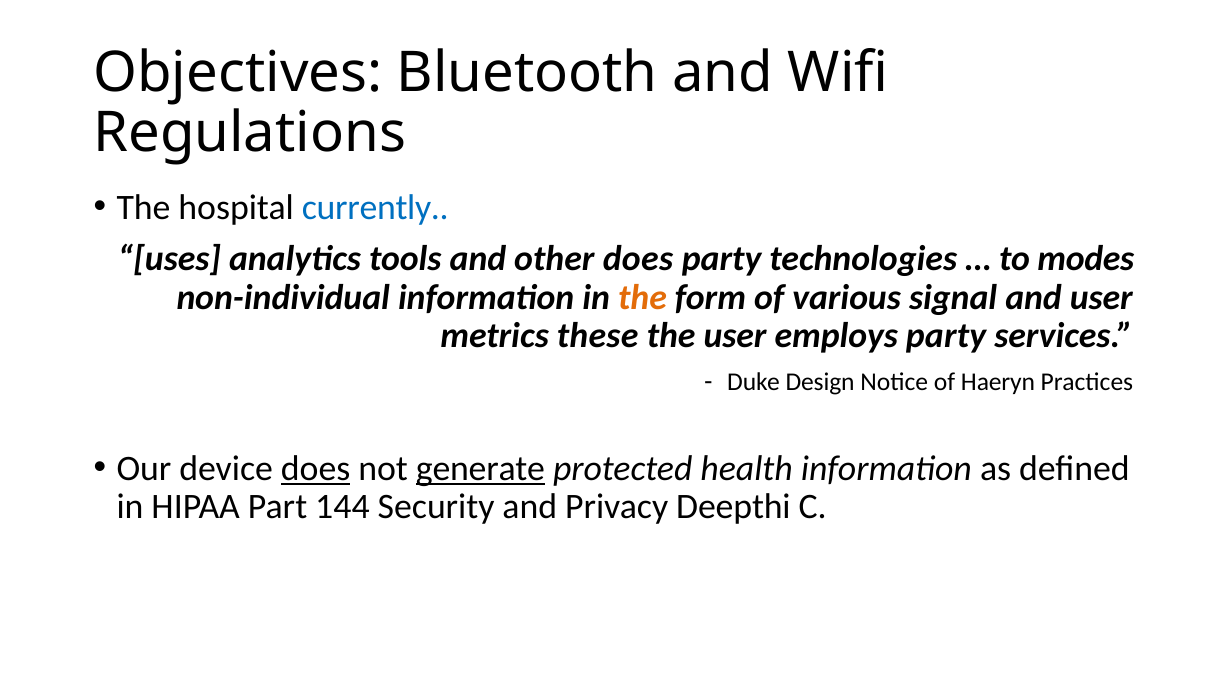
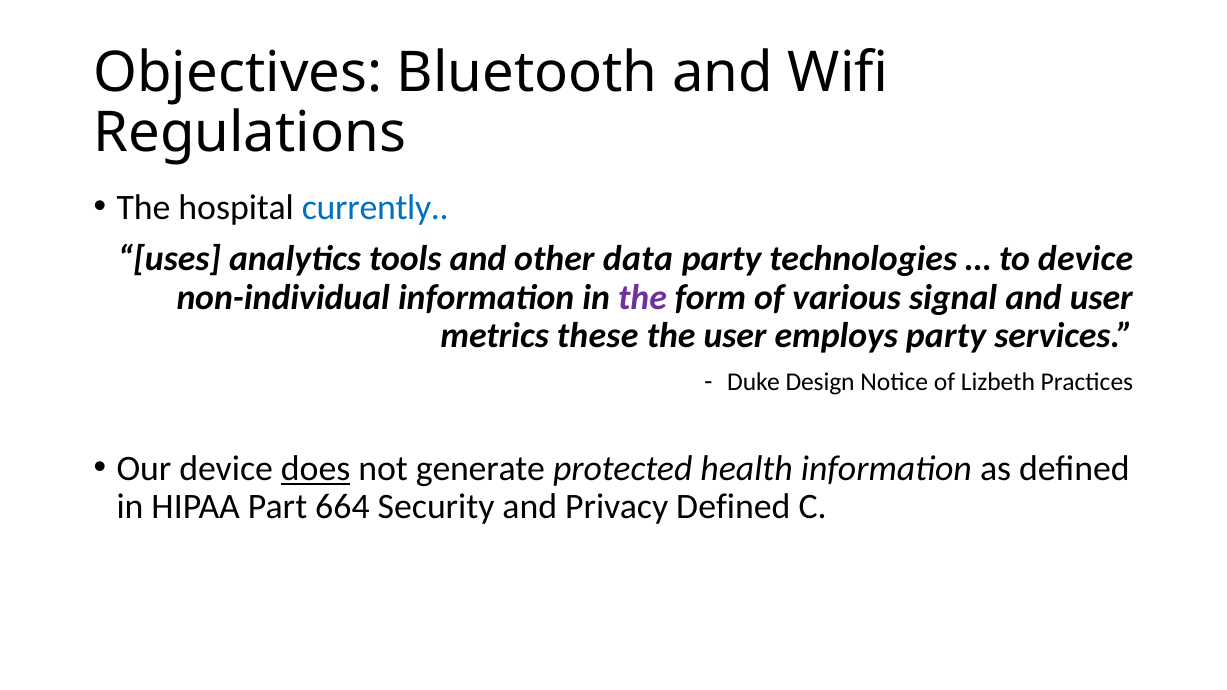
other does: does -> data (638, 259)
to modes: modes -> device (1086, 259)
the colour: orange -> purple (642, 298)
Haeryn: Haeryn -> Lizbeth (998, 382)
generate underline: present -> none (480, 468)
144: 144 -> 664 (342, 507)
Privacy Deepthi: Deepthi -> Defined (733, 507)
